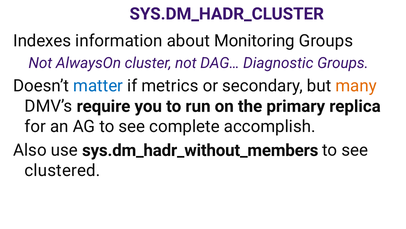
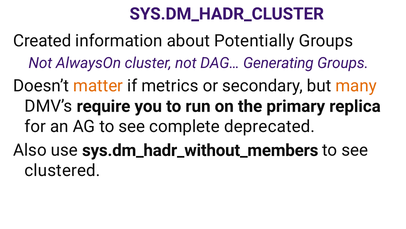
Indexes: Indexes -> Created (42, 41)
Monitoring: Monitoring -> Potentially (254, 41)
Diagnostic: Diagnostic -> Generating (278, 63)
matter colour: blue -> orange (98, 86)
accomplish: accomplish -> deprecated (270, 126)
